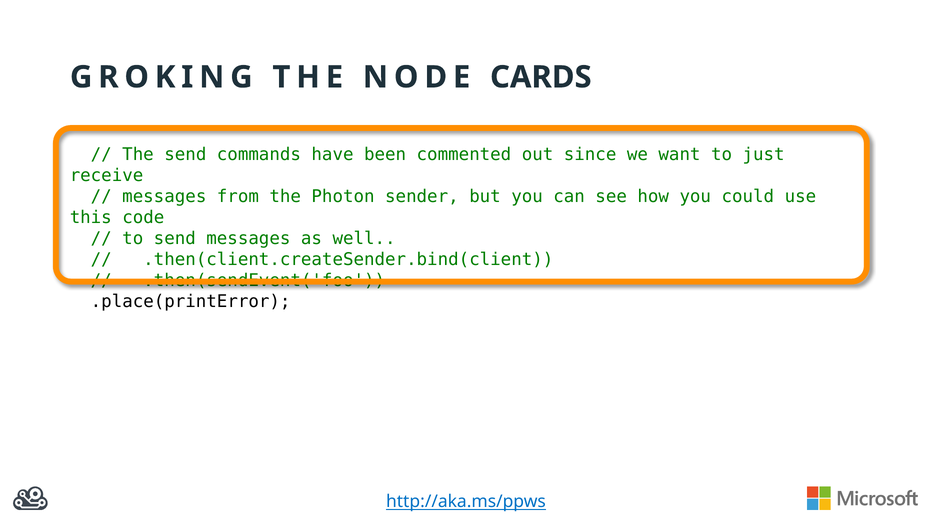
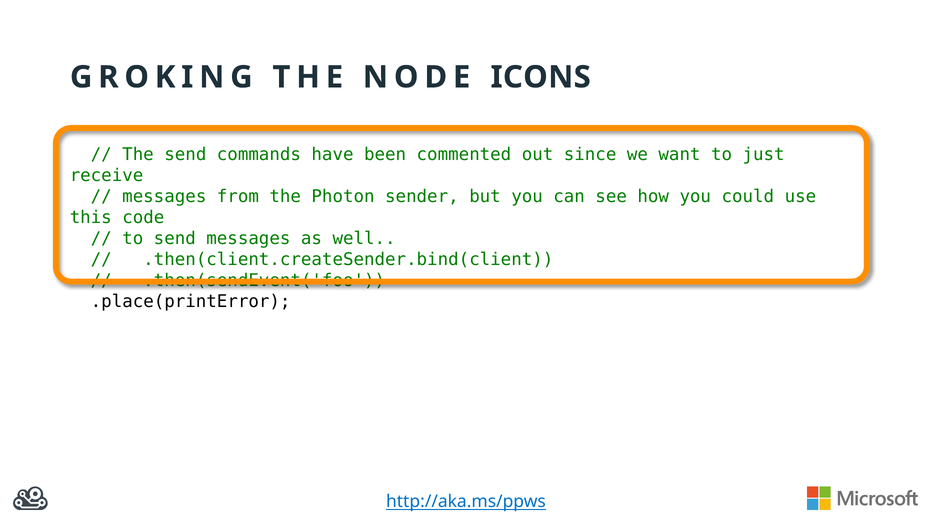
CARDS: CARDS -> ICONS (541, 77)
